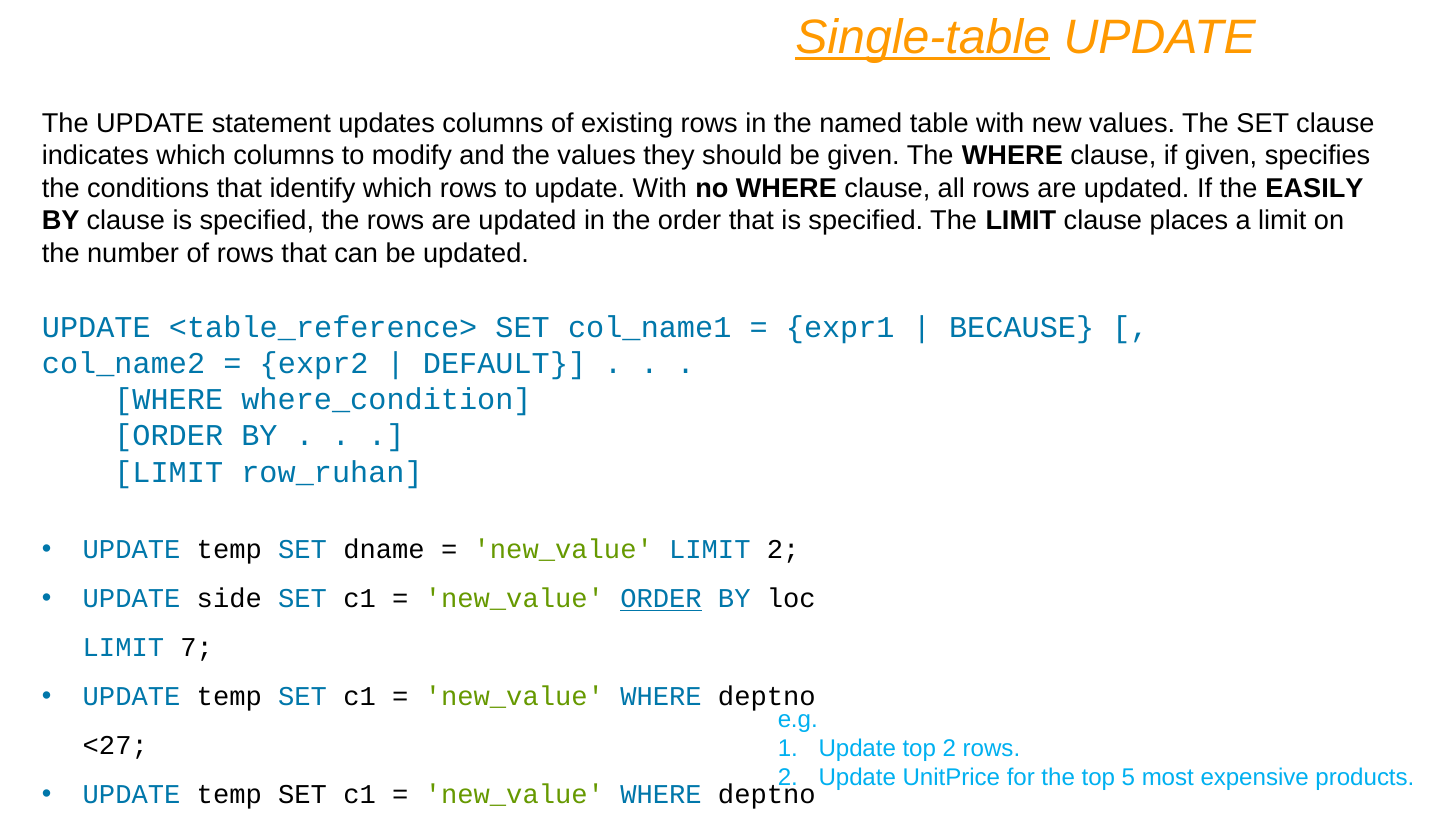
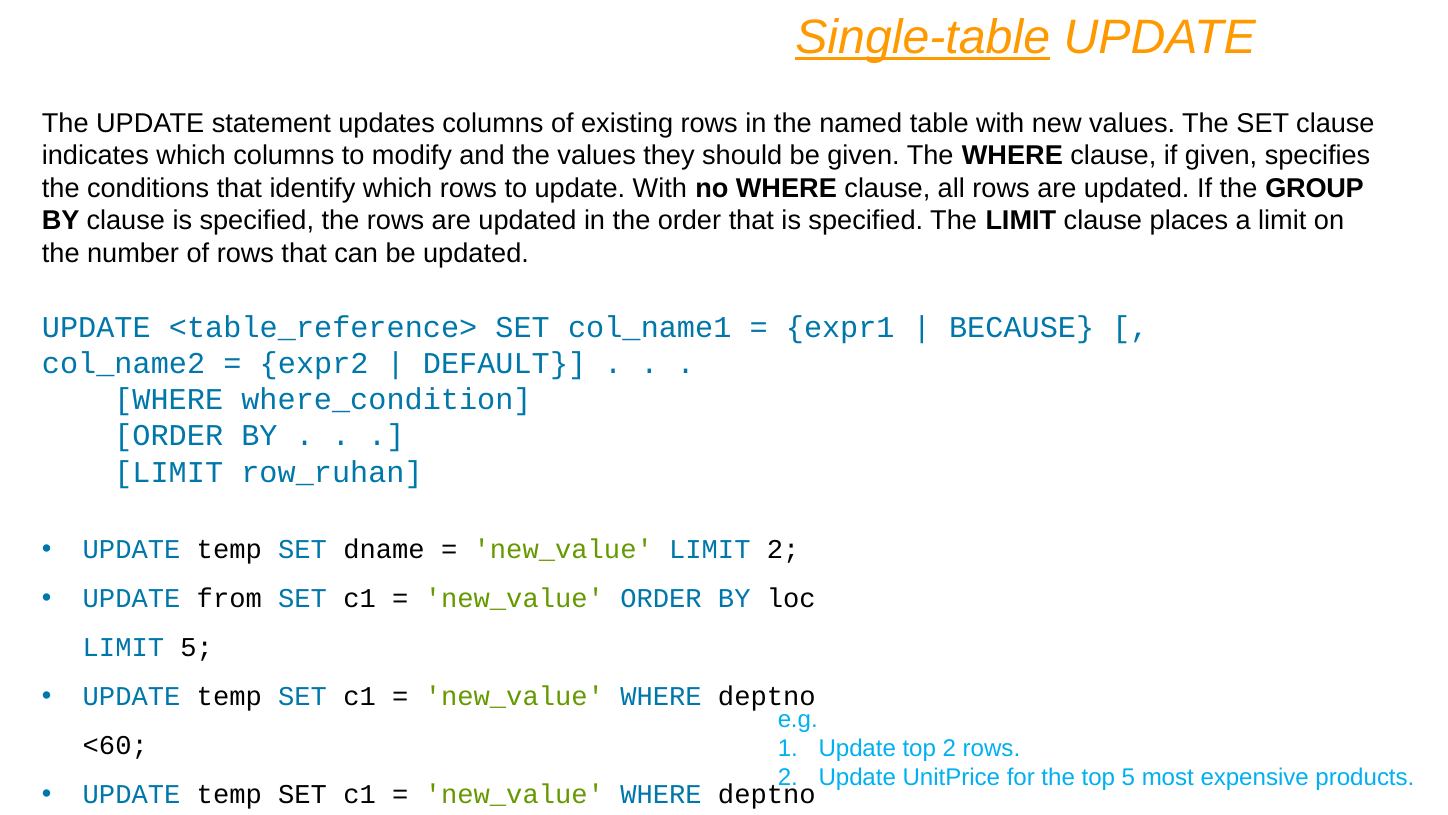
EASILY: EASILY -> GROUP (1315, 188)
side: side -> from (229, 599)
ORDER underline: present -> none (661, 599)
LIMIT 7: 7 -> 5 (197, 647)
<27: <27 -> <60 (115, 745)
